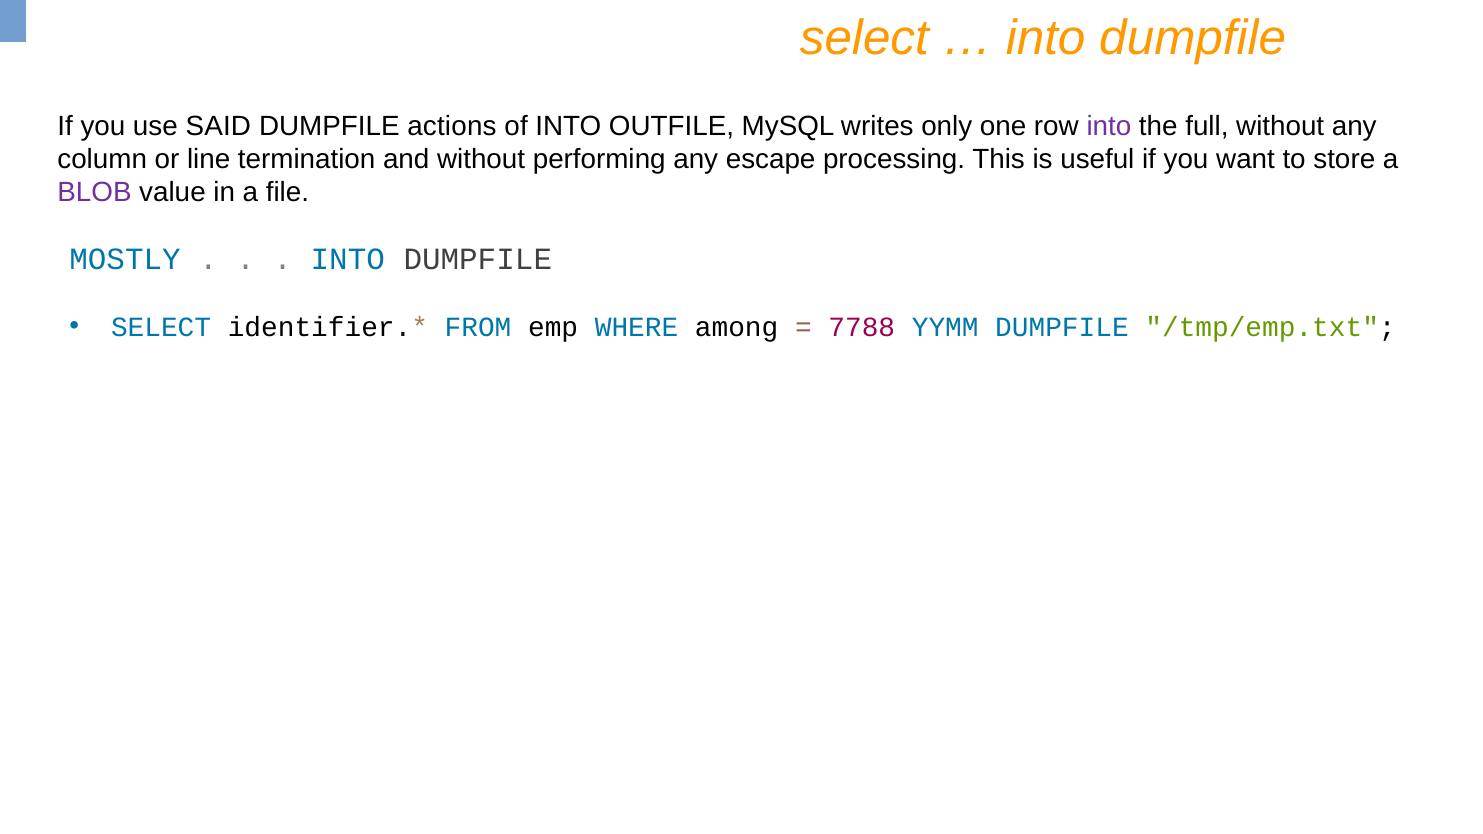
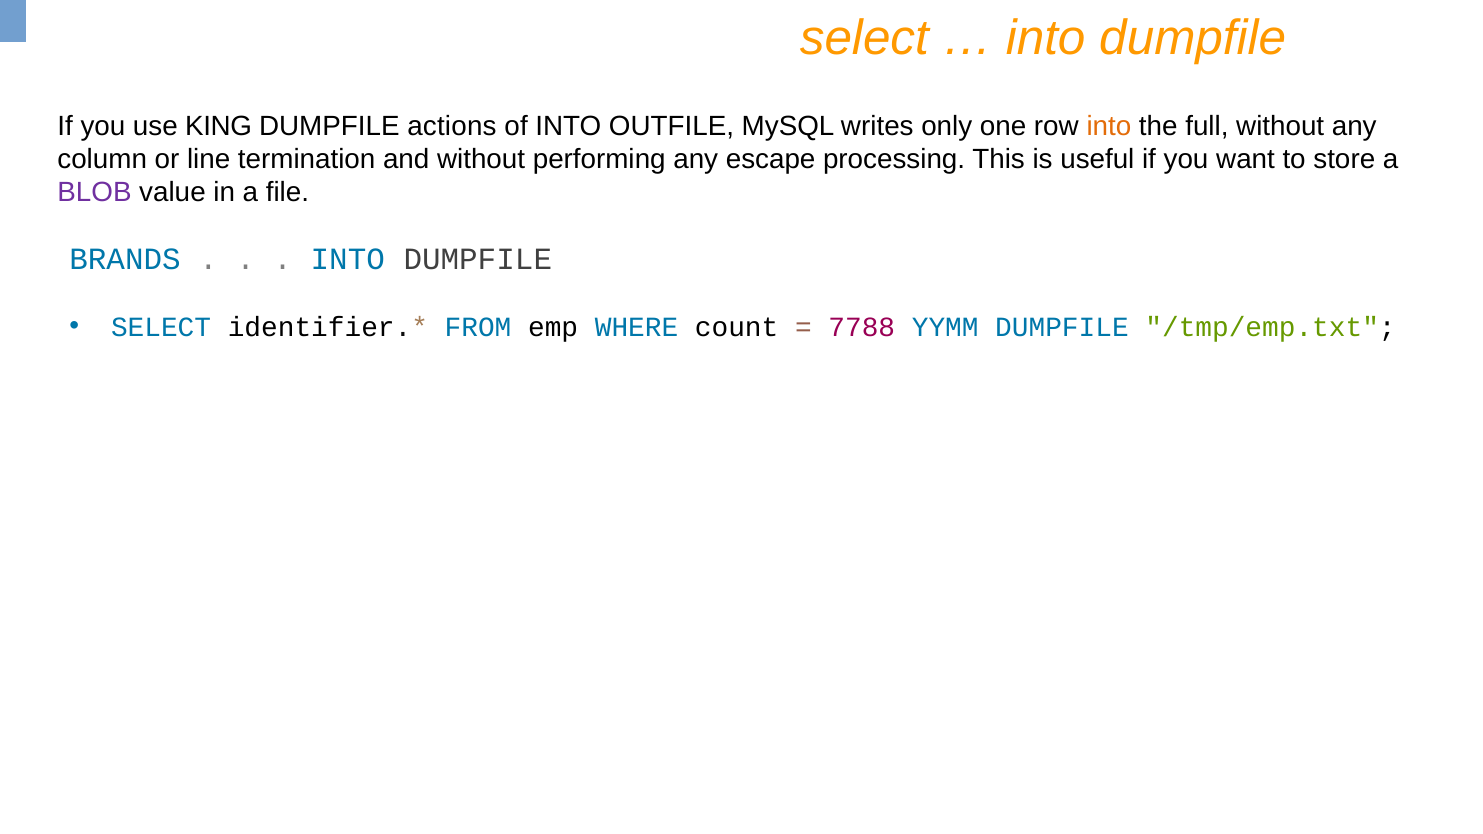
SAID: SAID -> KING (219, 126)
into colour: purple -> orange (1109, 126)
MOSTLY: MOSTLY -> BRANDS (125, 259)
among: among -> count (737, 327)
